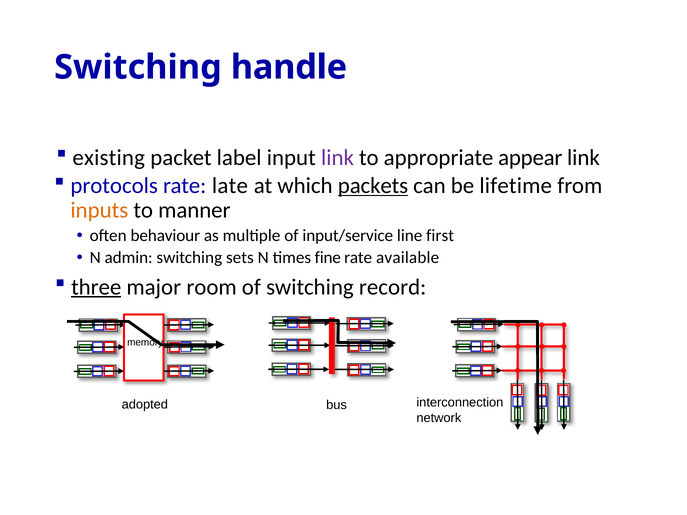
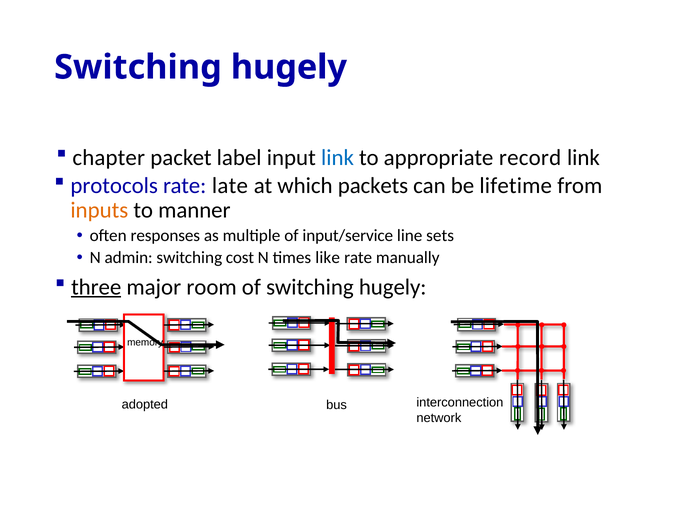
handle: handle -> hugely (289, 67)
existing: existing -> chapter (109, 158)
link colour: purple -> blue (337, 158)
appear: appear -> record (530, 158)
packets underline: present -> none (373, 186)
behaviour: behaviour -> responses (165, 236)
first: first -> sets (440, 236)
sets: sets -> cost (240, 258)
fine: fine -> like (328, 258)
available: available -> manually (408, 258)
of switching record: record -> hugely (393, 287)
